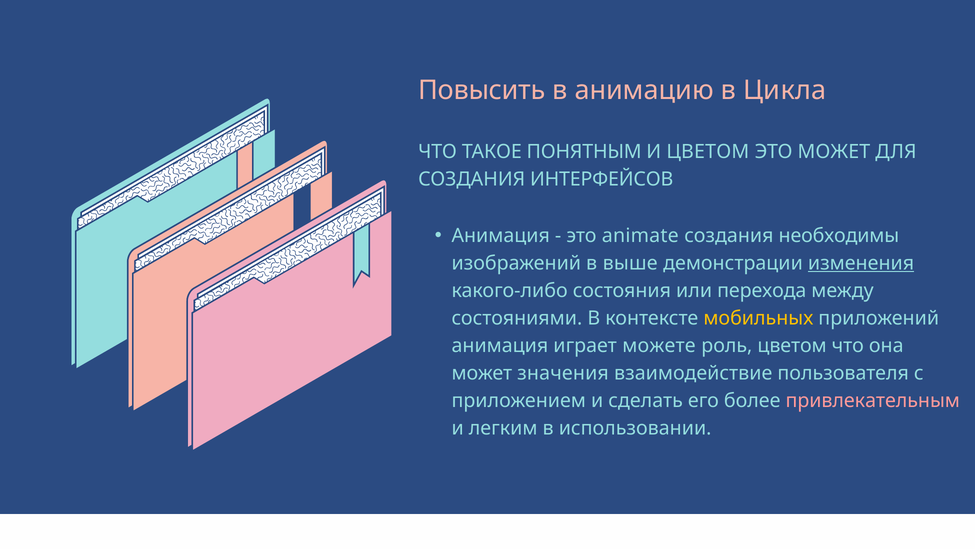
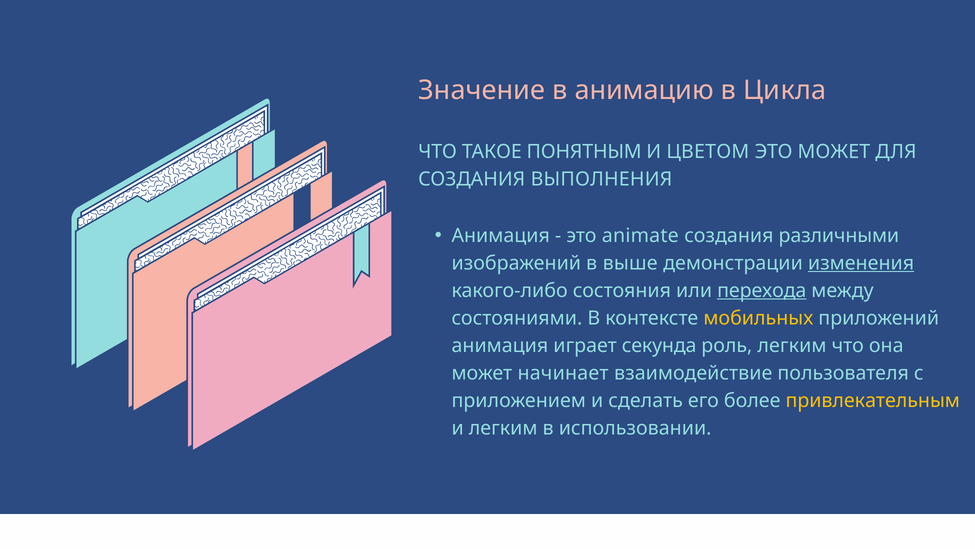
Повысить: Повысить -> Значение (482, 90)
ИНТЕРФЕЙСОВ: ИНТЕРФЕЙСОВ -> ВЫПОЛНЕНИЯ (601, 179)
необходимы: необходимы -> различными (839, 235)
перехода underline: none -> present (762, 290)
можете: можете -> секунда (659, 345)
роль цветом: цветом -> легким (792, 345)
значения: значения -> начинает (563, 373)
привлекательным colour: pink -> yellow (873, 400)
